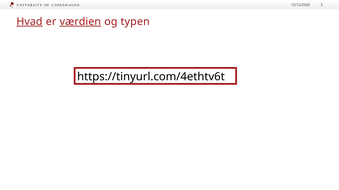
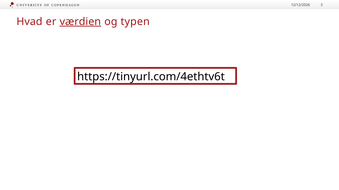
Hvad underline: present -> none (29, 22)
